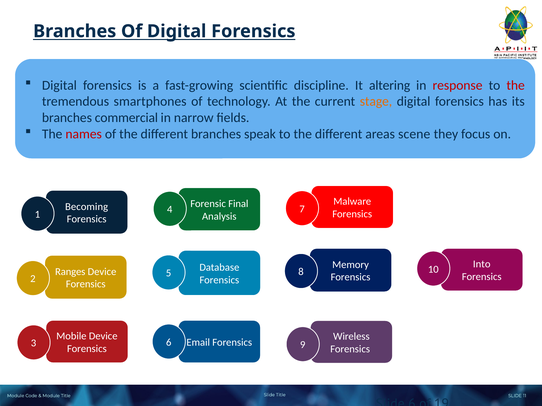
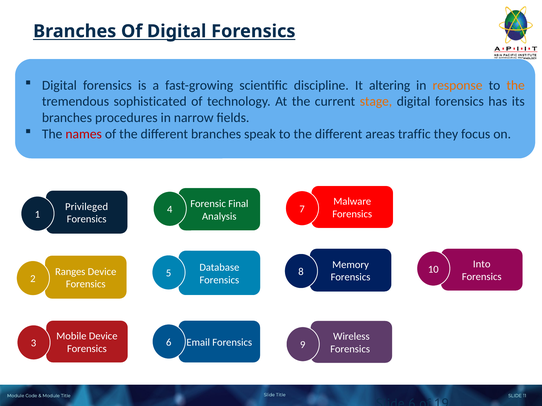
response colour: red -> orange (458, 85)
the colour: red -> orange (516, 85)
smartphones: smartphones -> sophisticated (150, 102)
commercial: commercial -> procedures (126, 118)
scene: scene -> traffic (414, 134)
Becoming: Becoming -> Privileged (87, 207)
